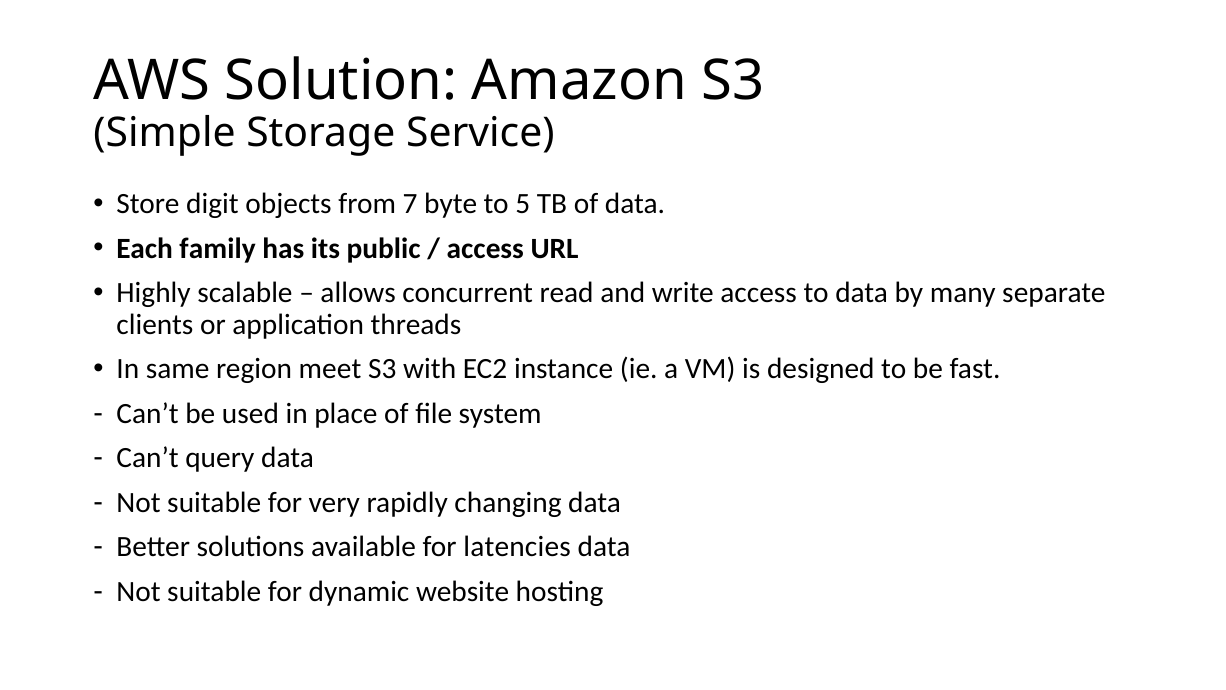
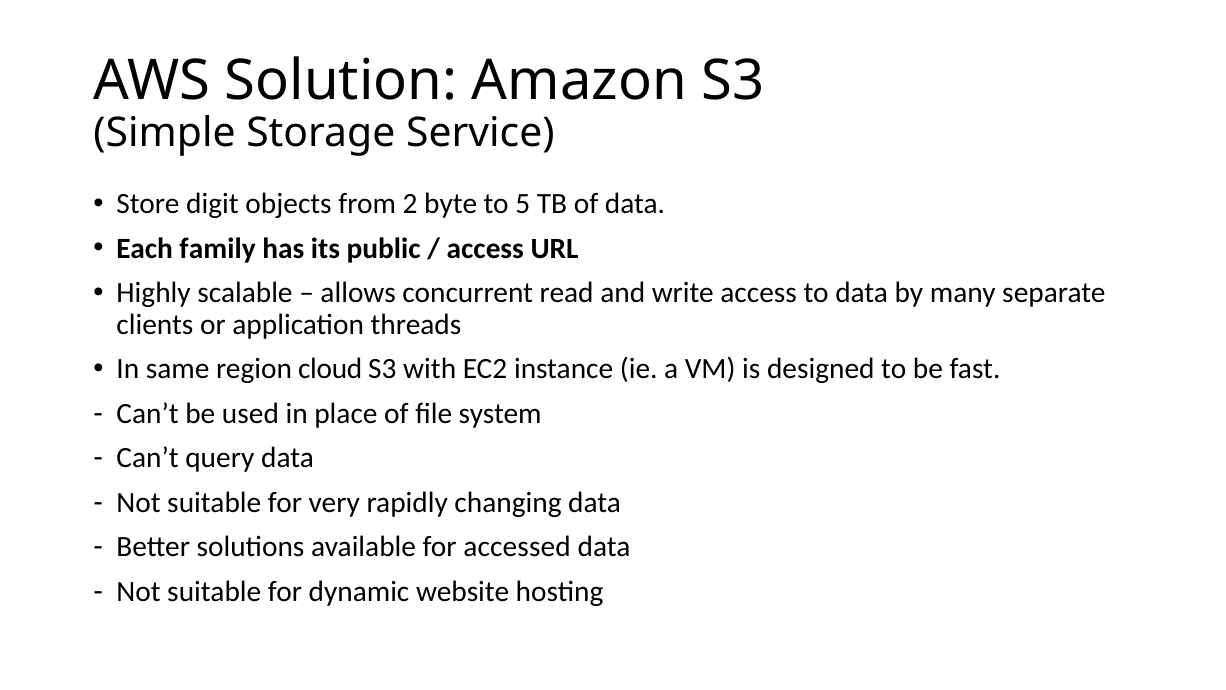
7: 7 -> 2 (410, 204)
meet: meet -> cloud (330, 369)
latencies: latencies -> accessed (517, 547)
